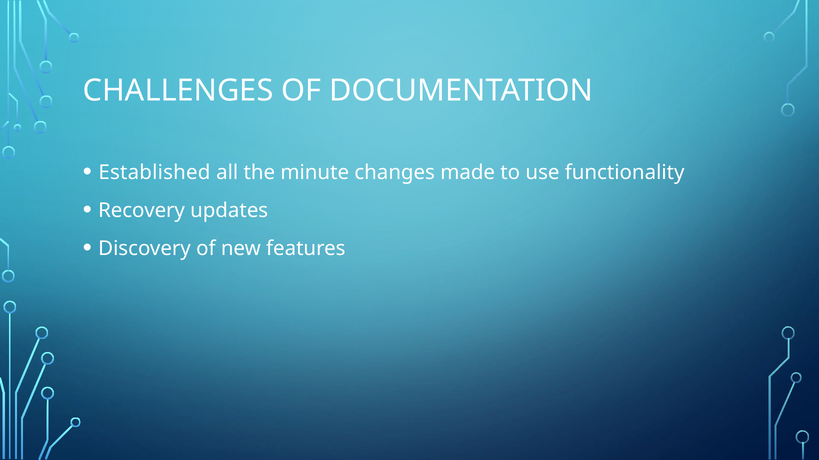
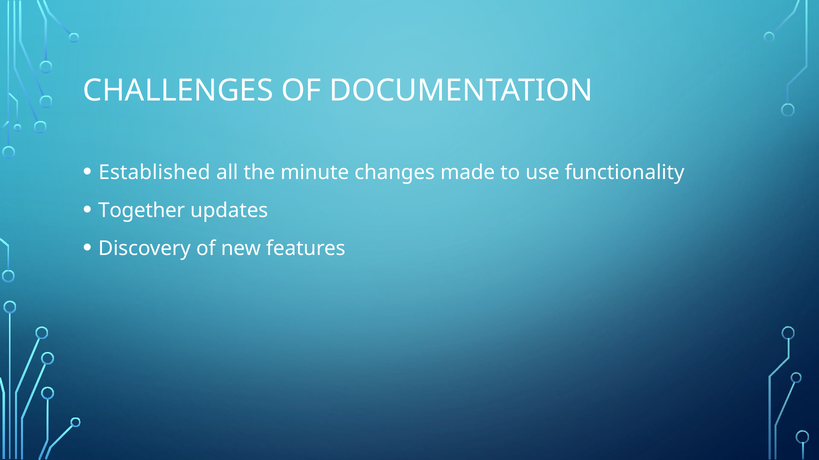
Recovery: Recovery -> Together (142, 211)
